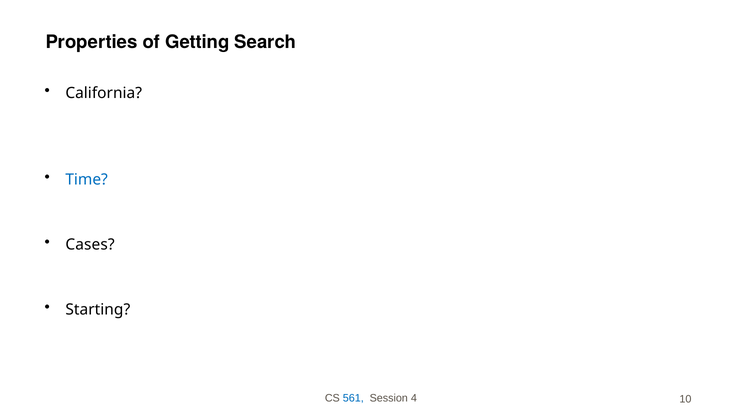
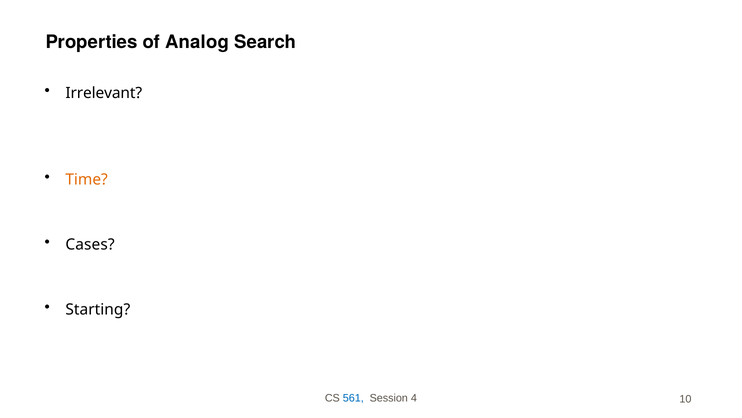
Getting: Getting -> Analog (197, 42)
California: California -> Irrelevant (104, 93)
Time colour: blue -> orange (87, 179)
